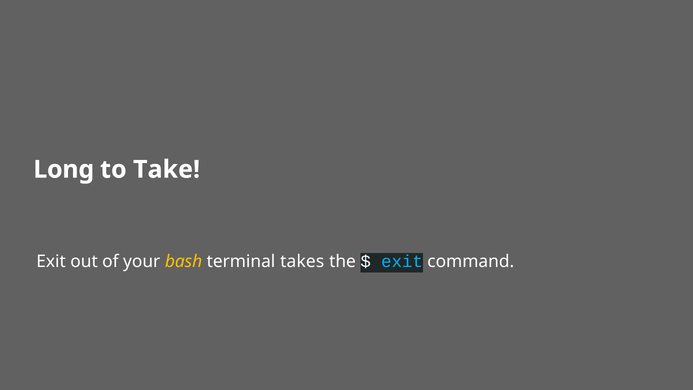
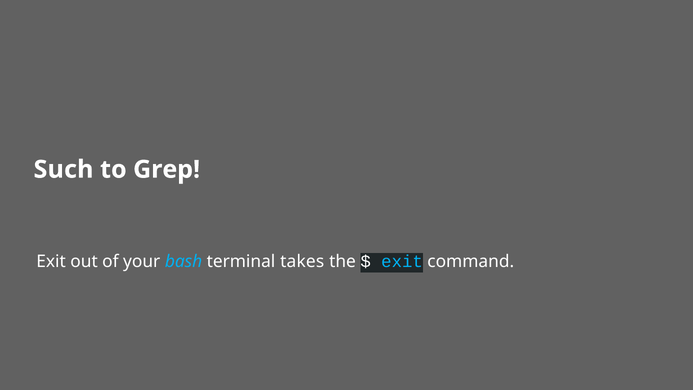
Long: Long -> Such (64, 169)
Take: Take -> Grep (167, 169)
bash colour: yellow -> light blue (184, 262)
